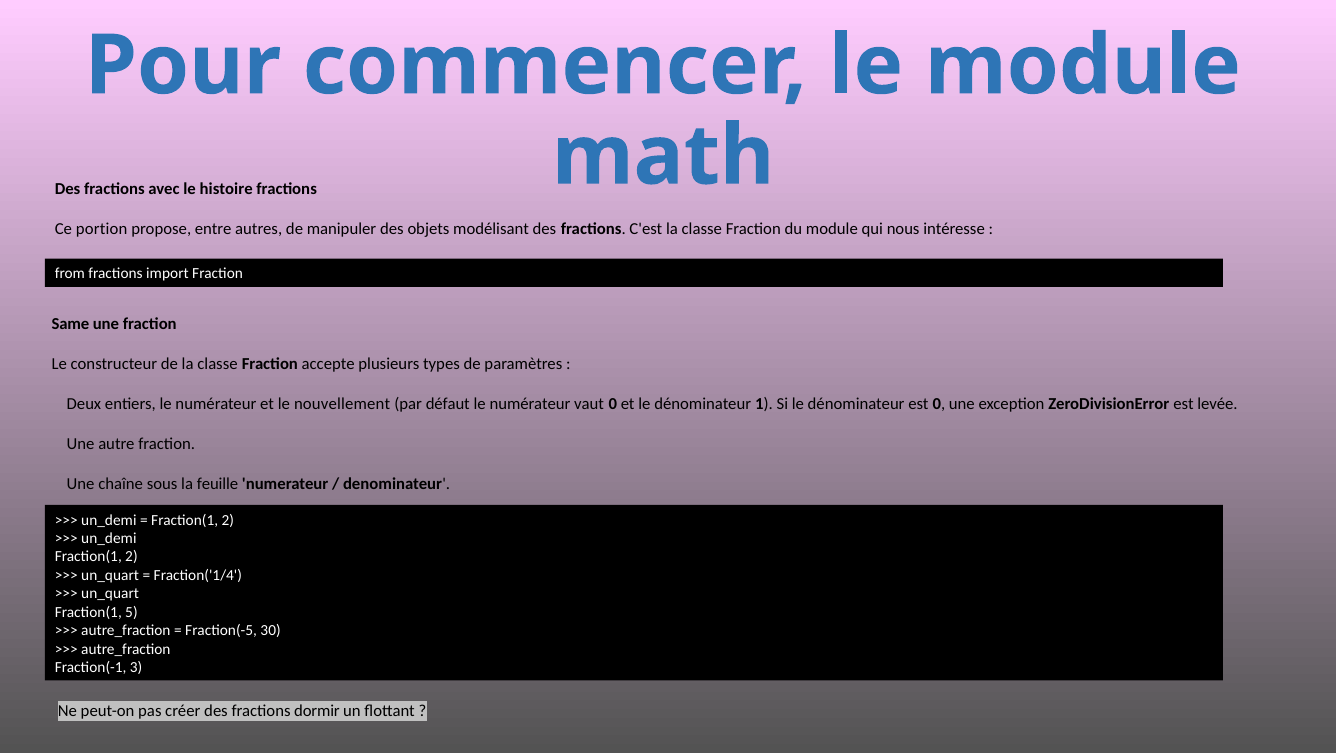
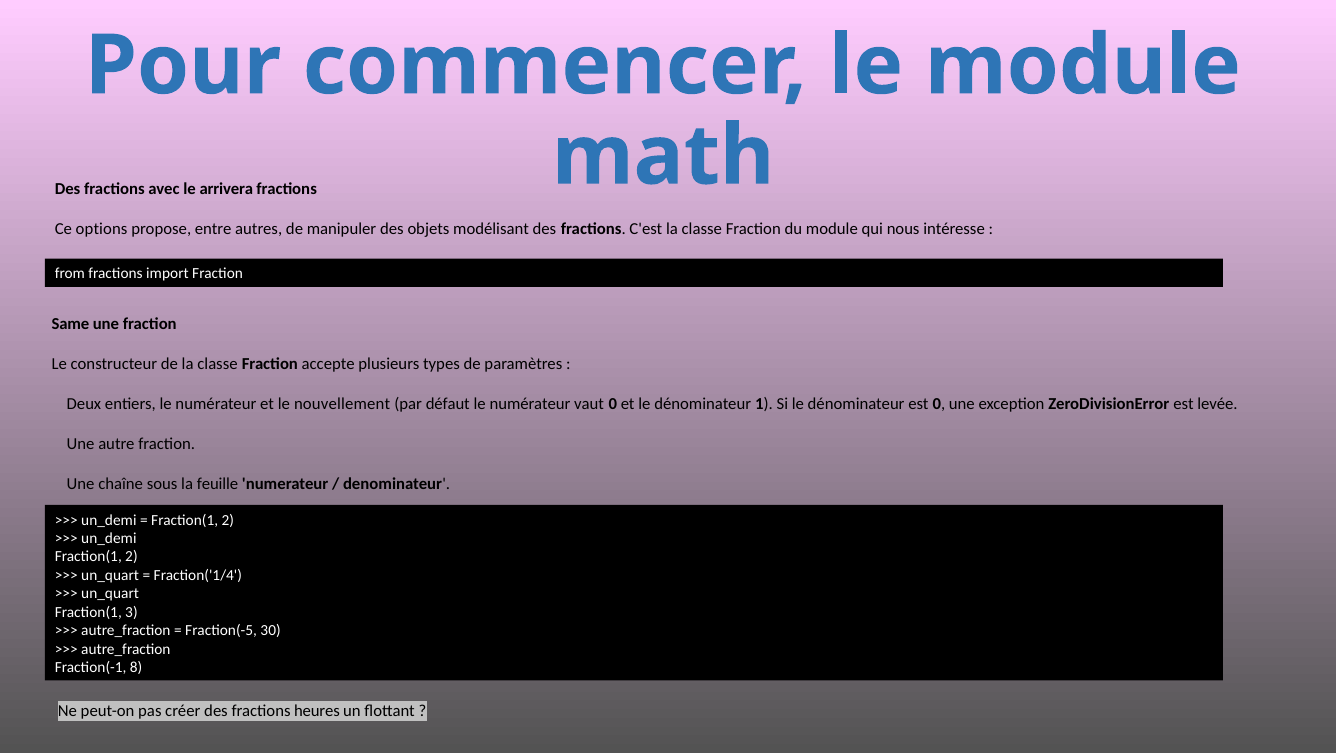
histoire: histoire -> arrivera (226, 189)
portion: portion -> options (102, 229)
5: 5 -> 3 (131, 612)
3: 3 -> 8 (136, 668)
dormir: dormir -> heures (317, 711)
